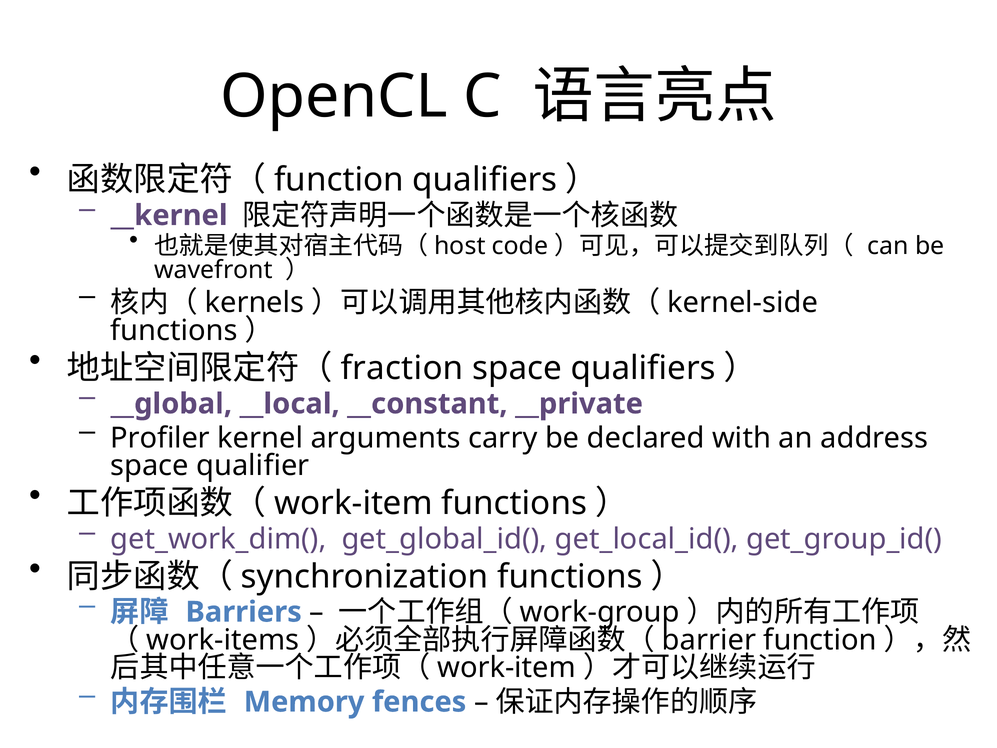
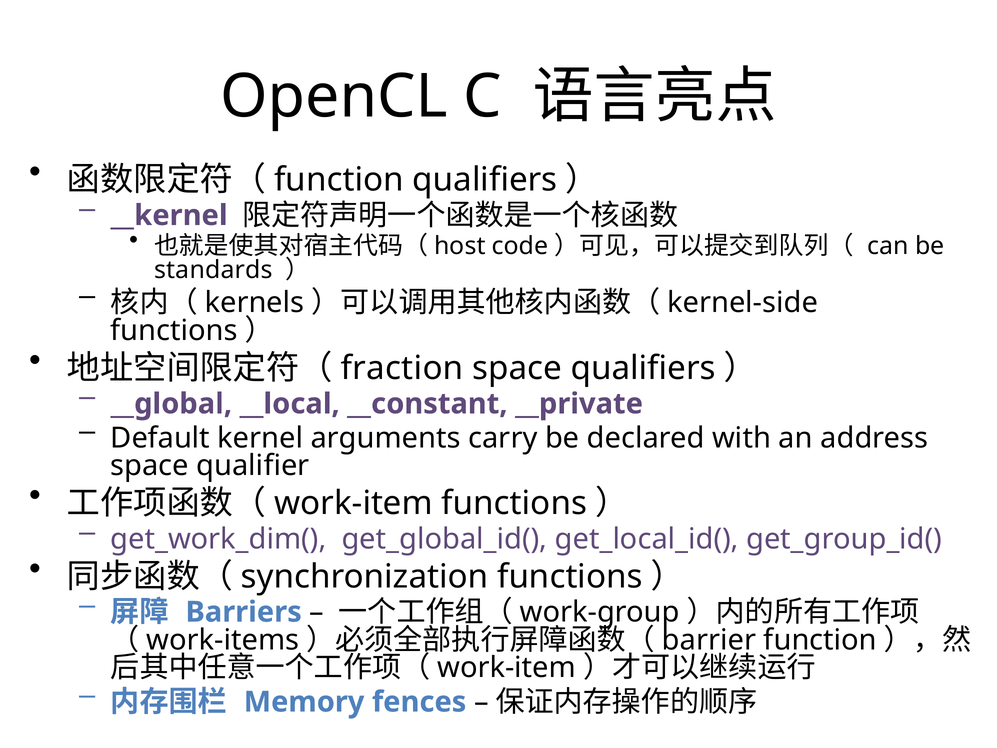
wavefront: wavefront -> standards (213, 270)
Profiler: Profiler -> Default (160, 438)
